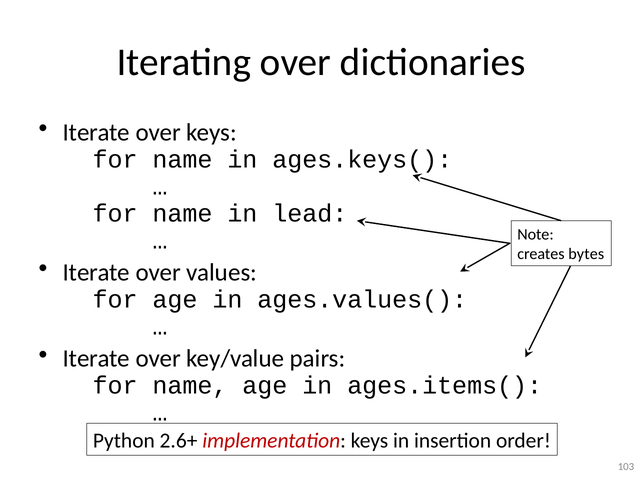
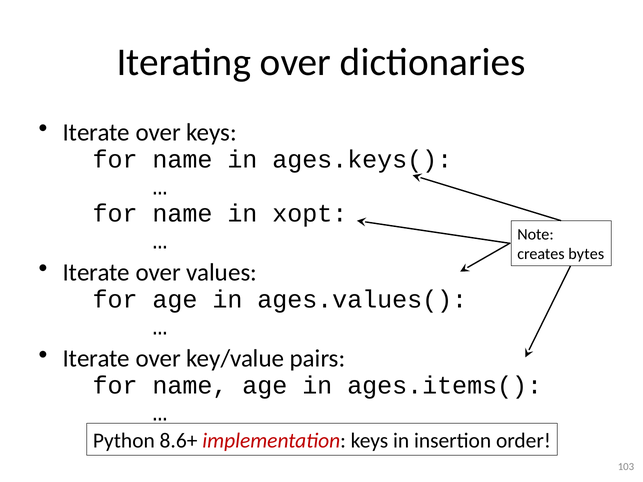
lead: lead -> xopt (310, 214)
2.6+: 2.6+ -> 8.6+ (179, 441)
